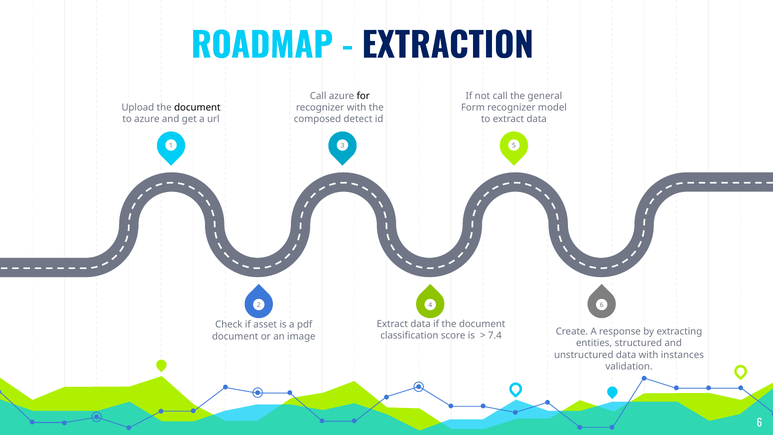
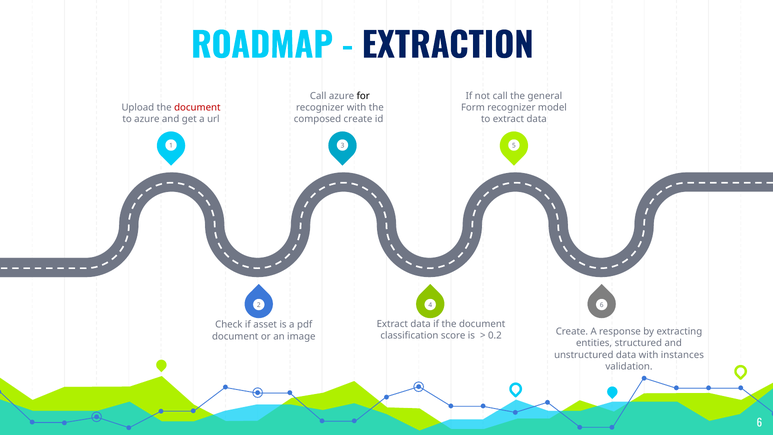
document colour: black -> red (197, 108)
composed detect: detect -> create (358, 119)
7.4: 7.4 -> 0.2 (495, 336)
